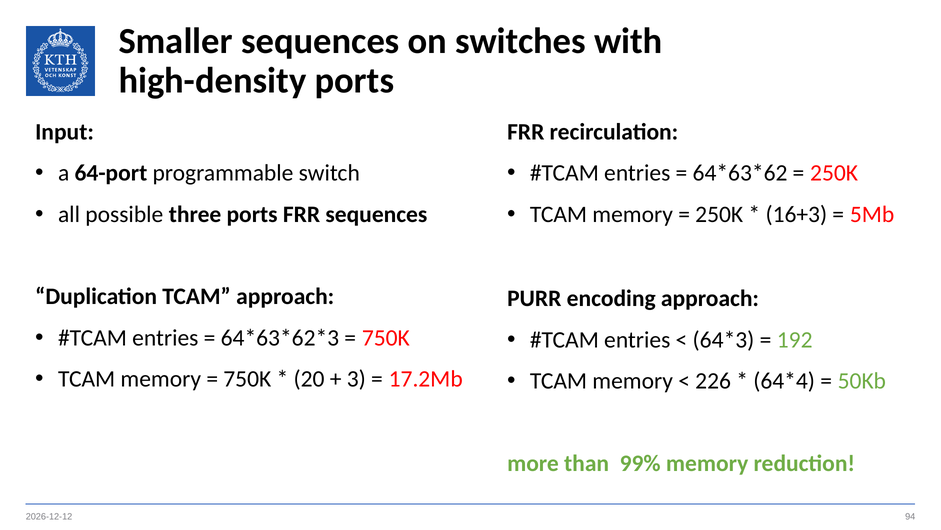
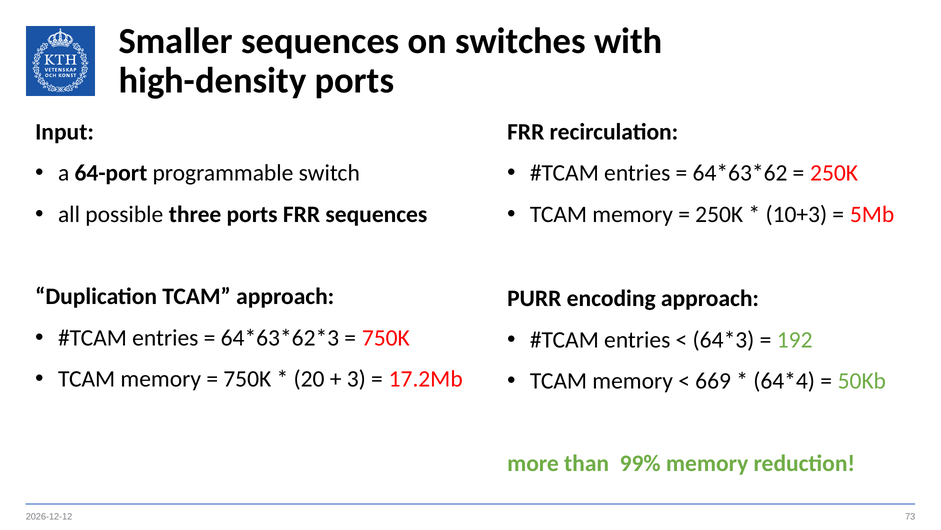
16+3: 16+3 -> 10+3 (796, 214)
226: 226 -> 669 (713, 381)
94: 94 -> 73 (910, 516)
